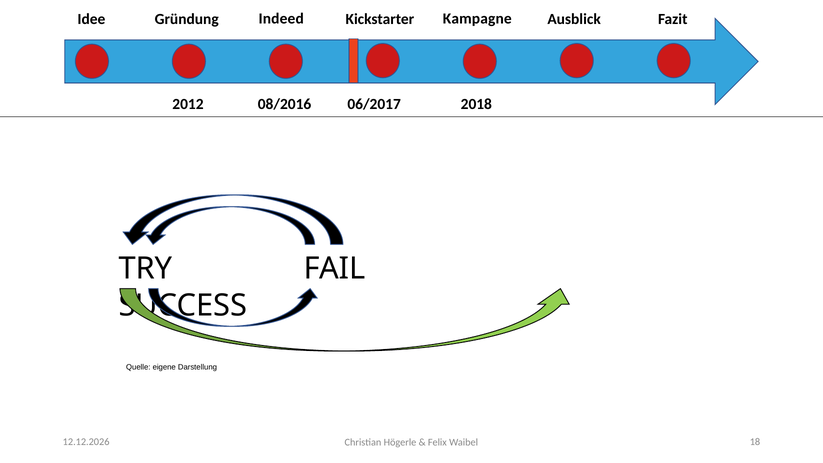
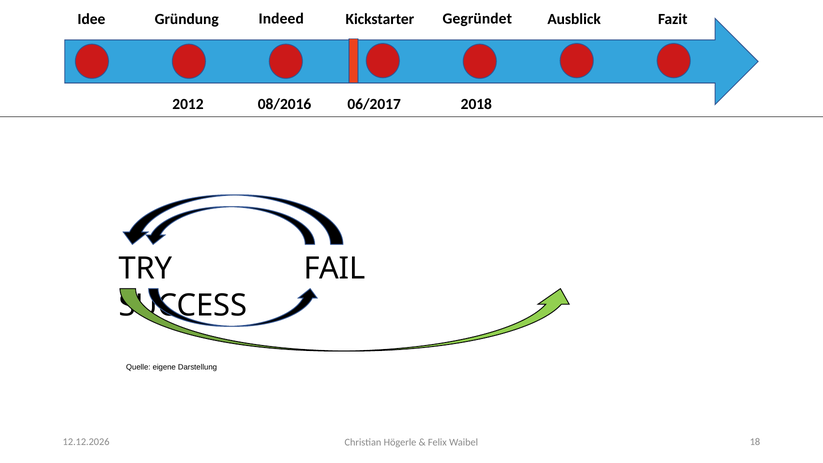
Kampagne: Kampagne -> Gegründet (477, 18)
